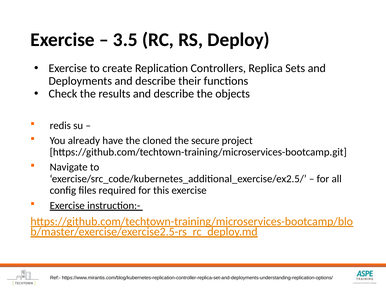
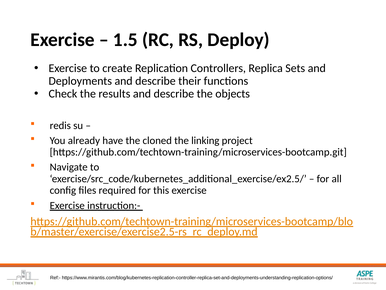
3.5: 3.5 -> 1.5 (125, 40)
secure: secure -> linking (205, 140)
